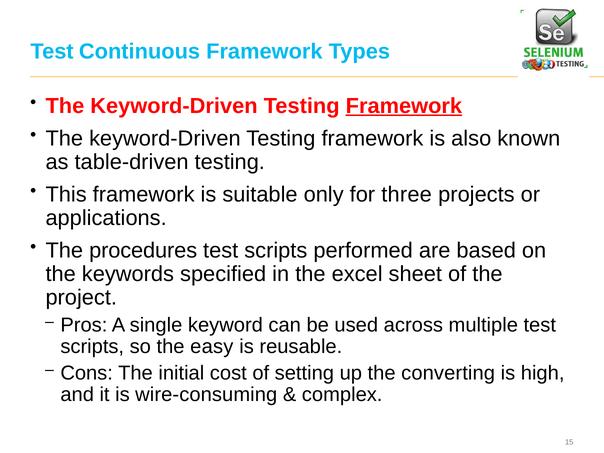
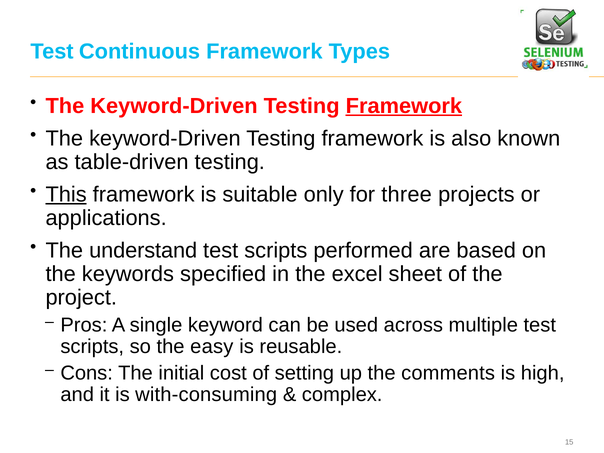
This underline: none -> present (66, 195)
procedures: procedures -> understand (143, 251)
converting: converting -> comments (448, 373)
wire-consuming: wire-consuming -> with-consuming (206, 395)
